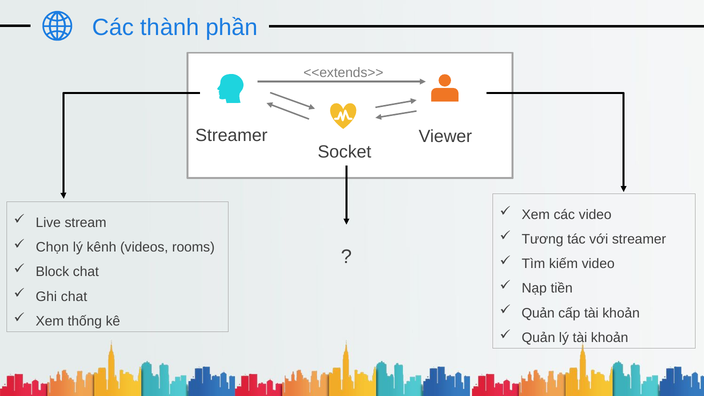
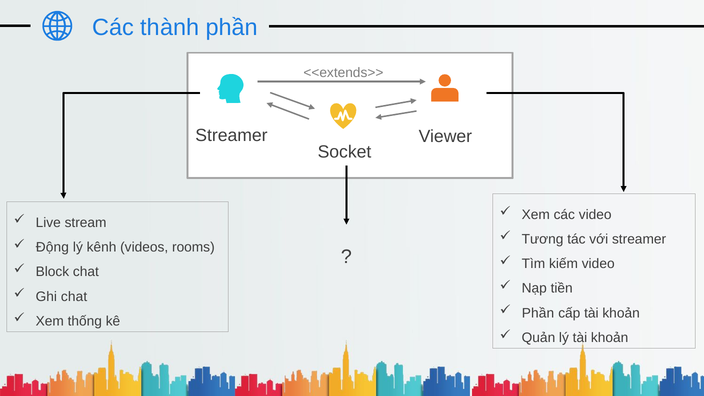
Chọn: Chọn -> Động (52, 247)
Quản: Quản -> Phần (538, 313)
